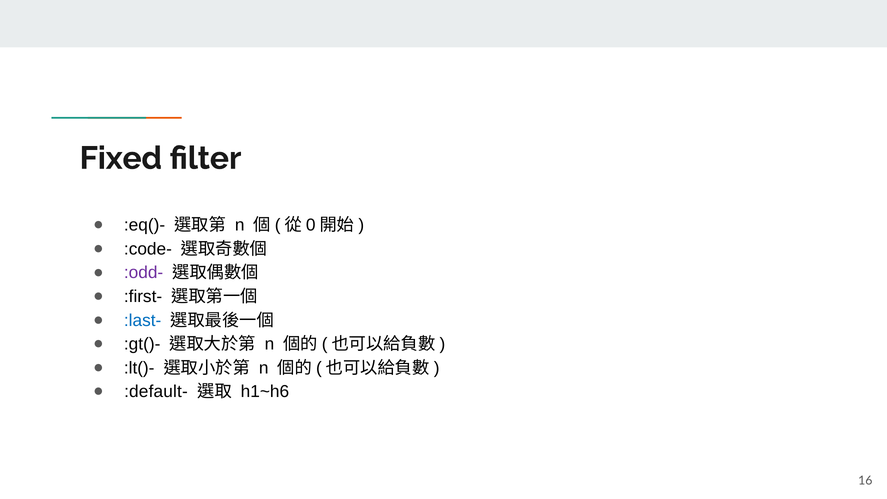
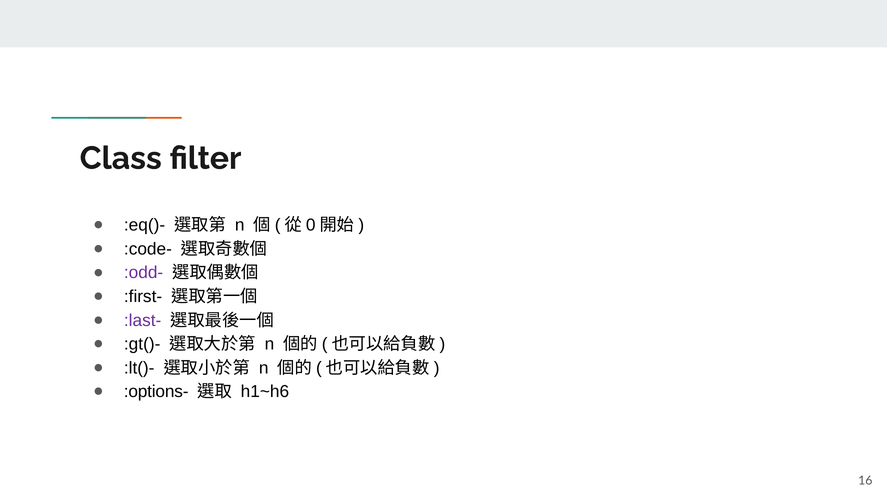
Fixed: Fixed -> Class (121, 158)
:last- colour: blue -> purple (143, 320)
:default-: :default- -> :options- (156, 392)
